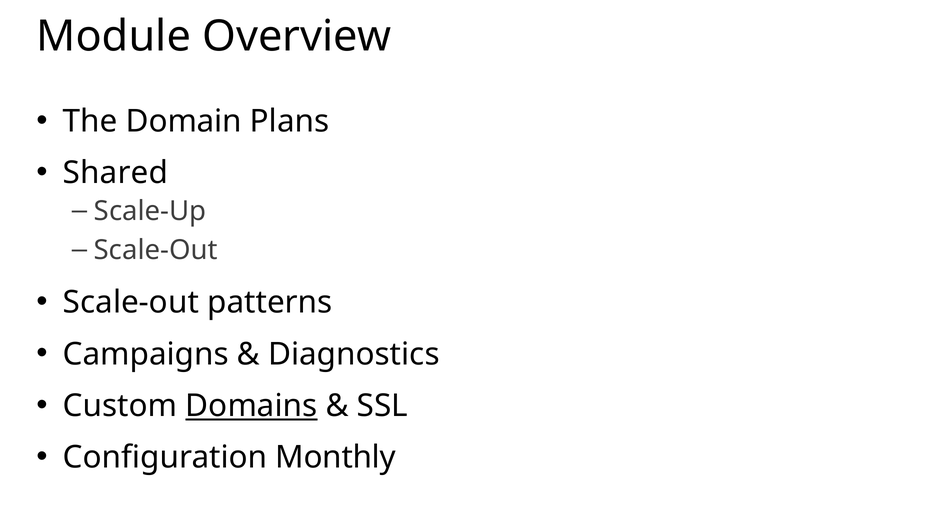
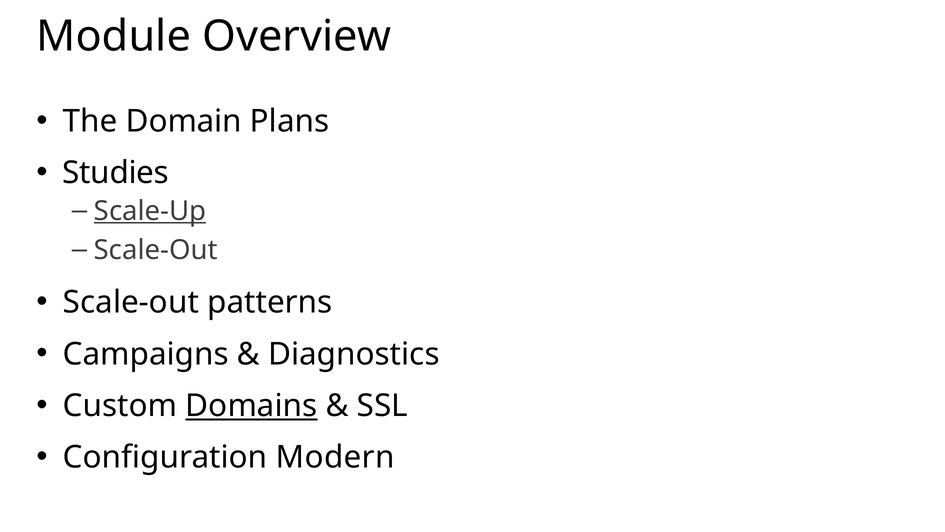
Shared: Shared -> Studies (116, 173)
Scale-Up underline: none -> present (150, 211)
Monthly: Monthly -> Modern (335, 457)
